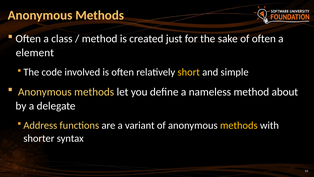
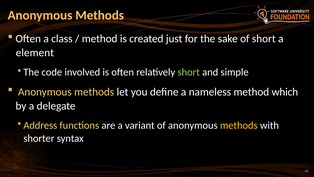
of often: often -> short (264, 39)
short colour: yellow -> light green (189, 72)
about: about -> which (285, 92)
